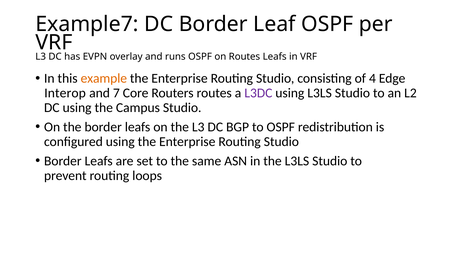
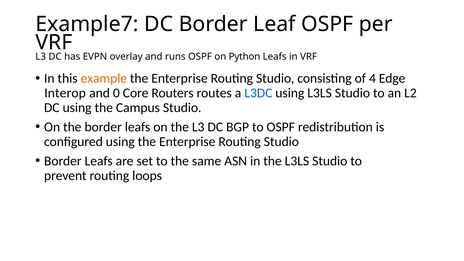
on Routes: Routes -> Python (244, 57)
7: 7 -> 0 (116, 93)
L3DC colour: purple -> blue (258, 93)
